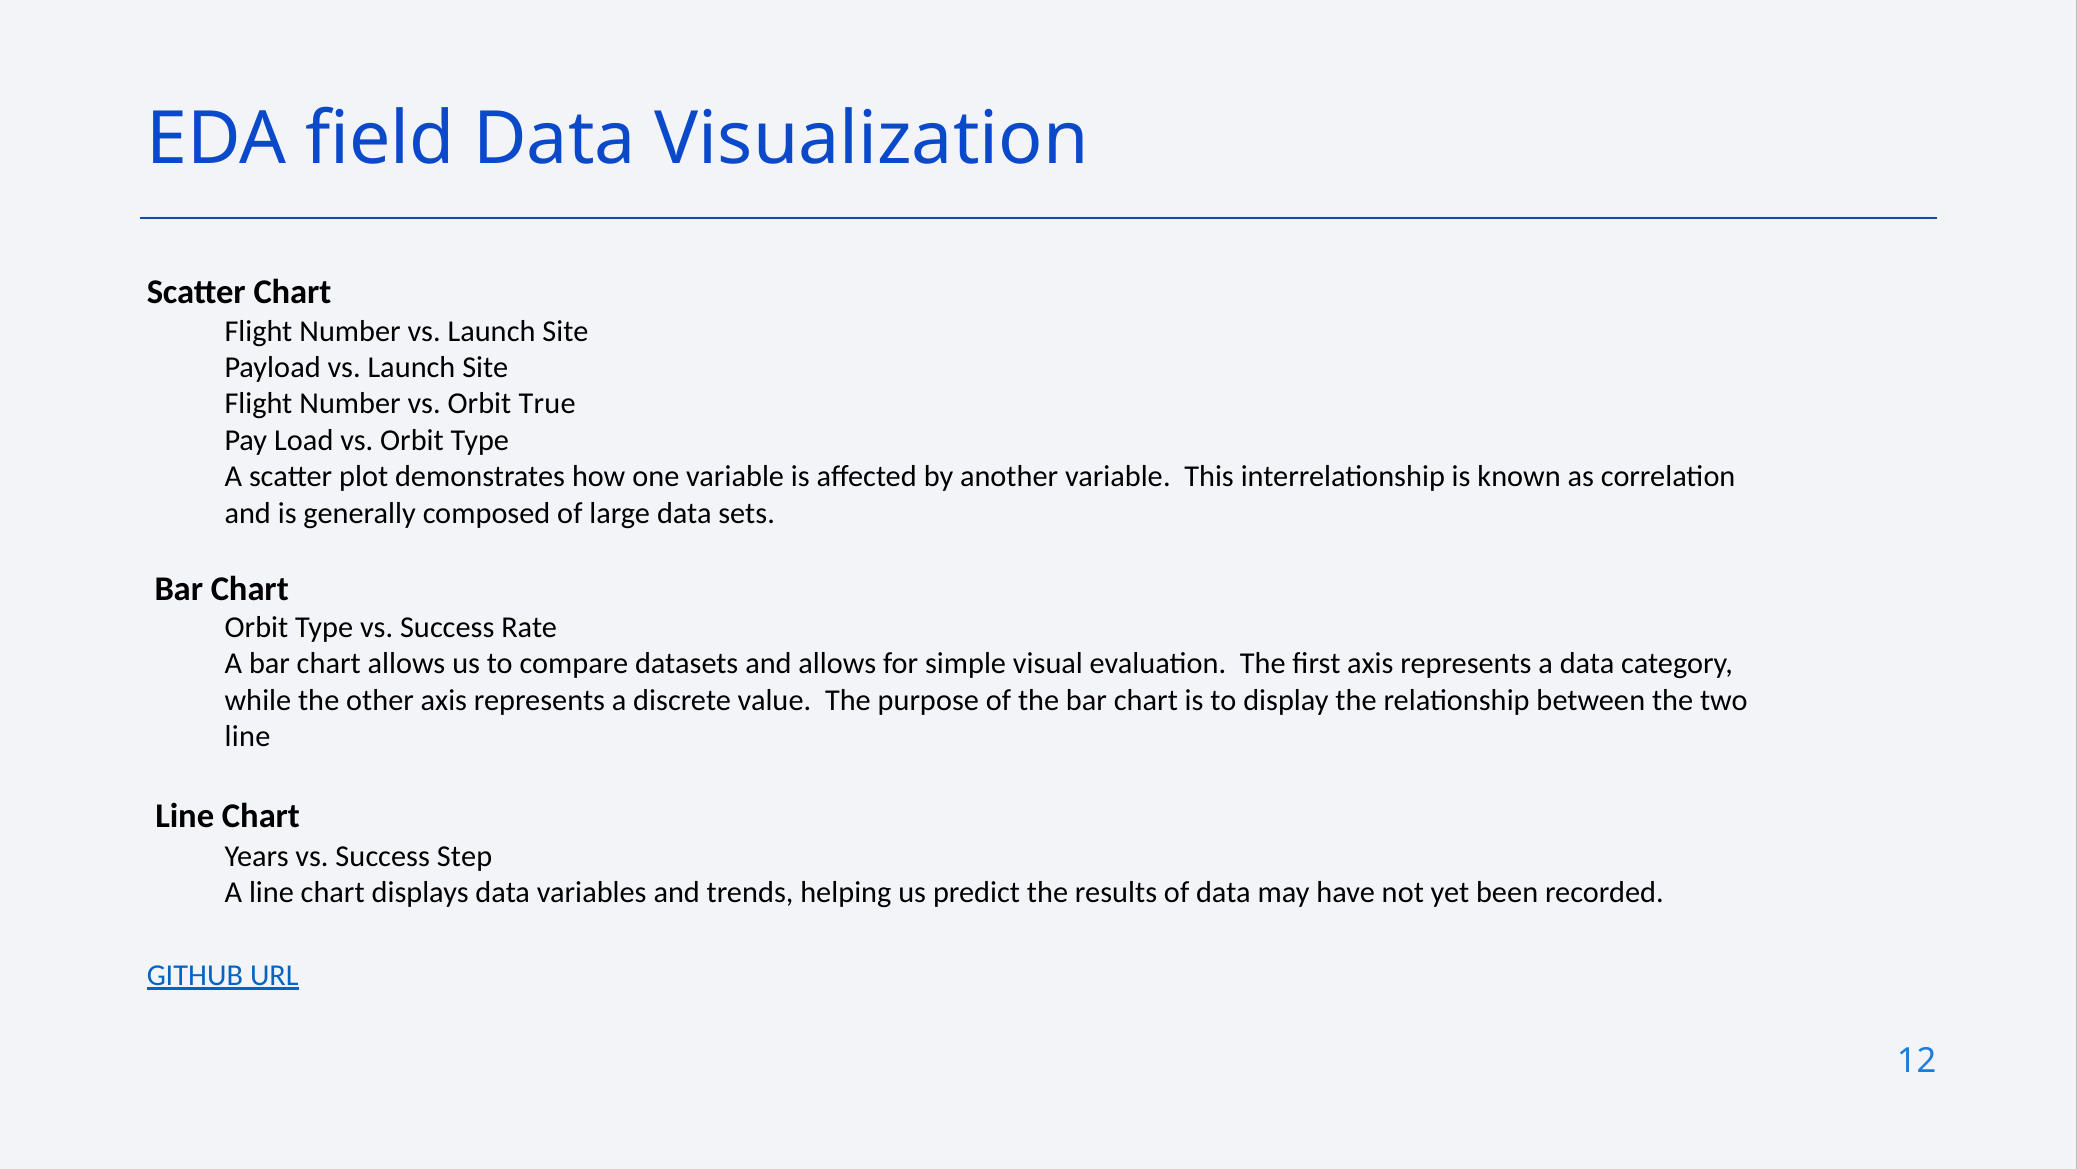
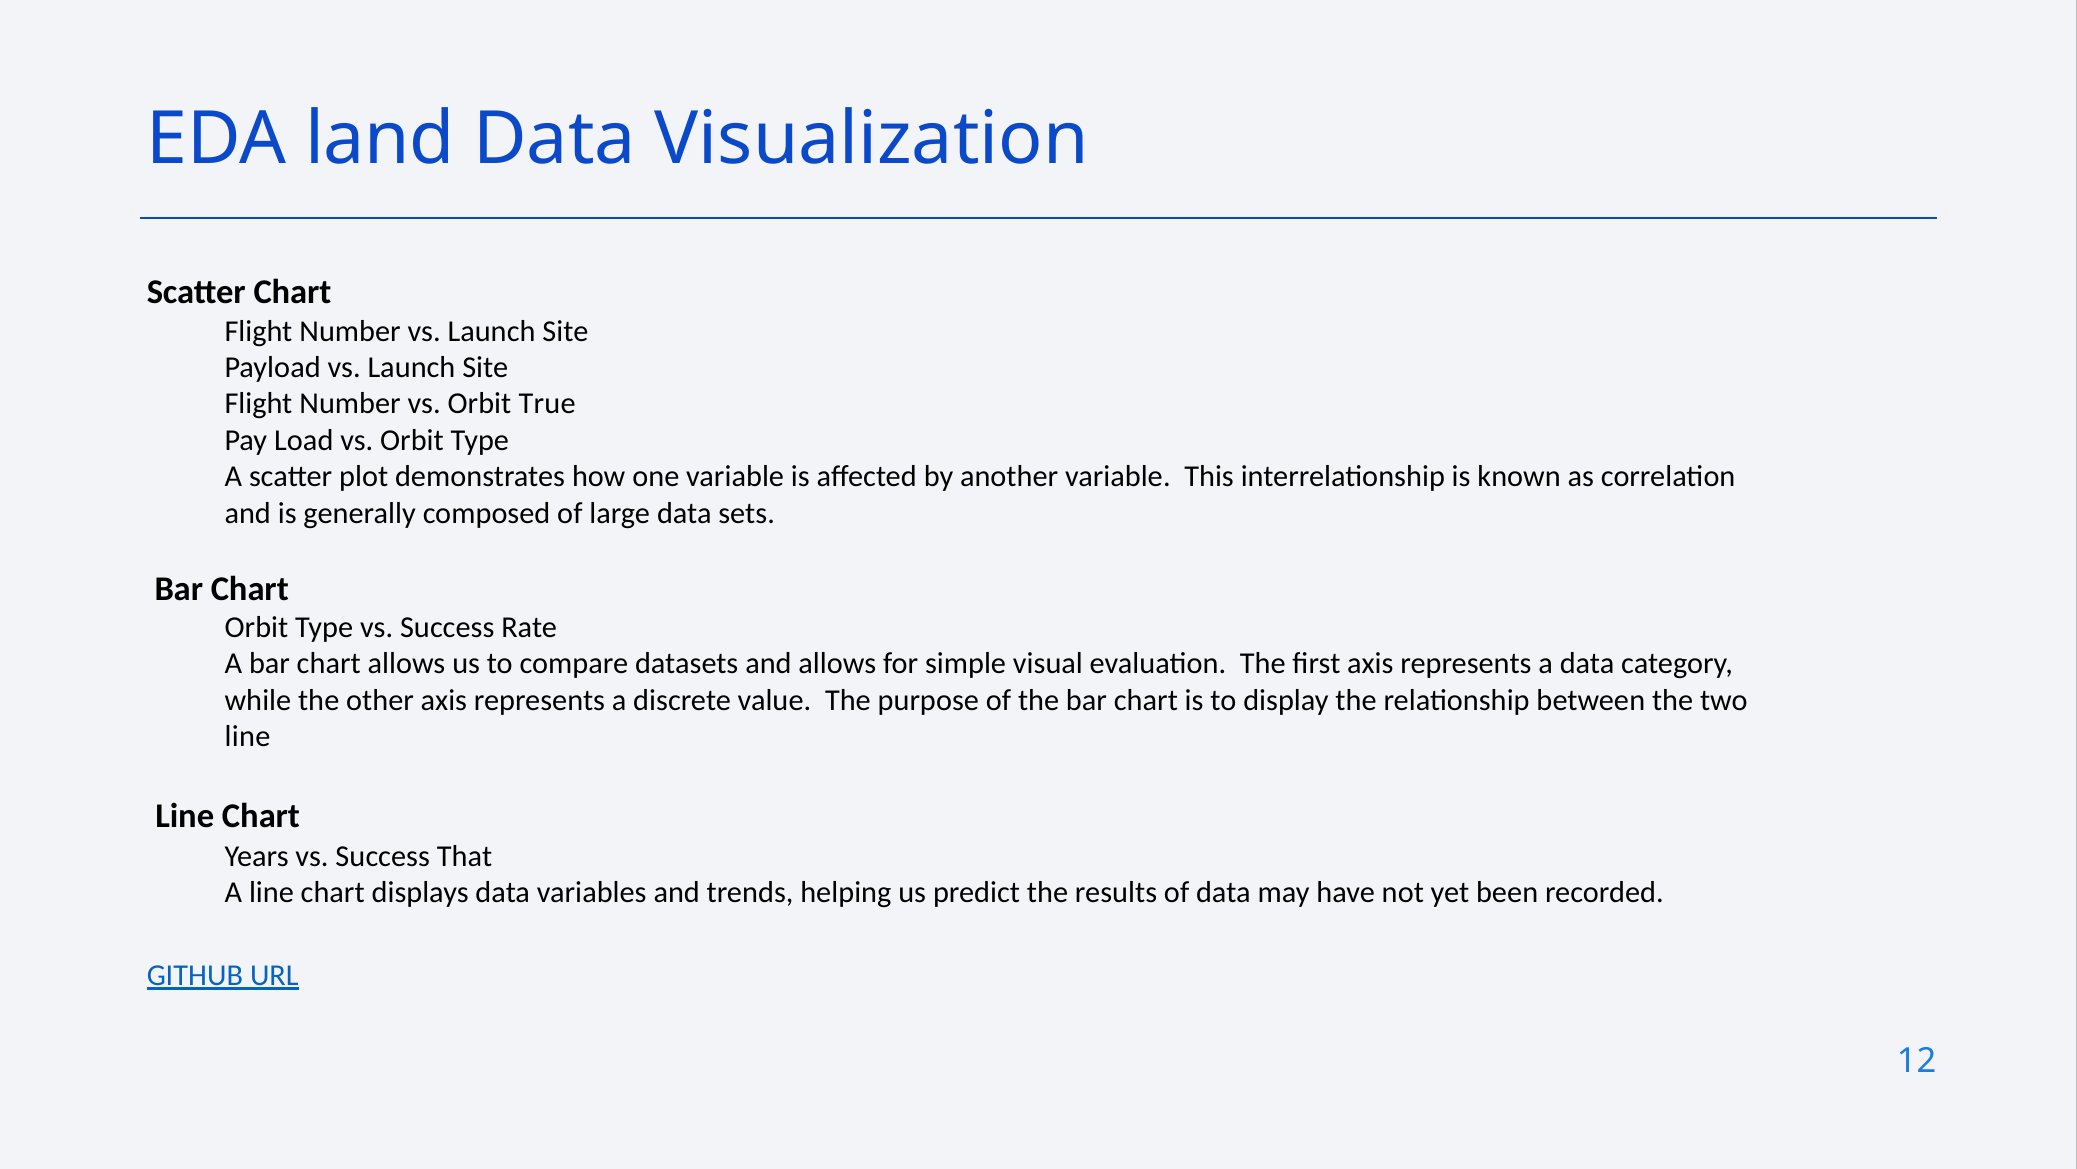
field: field -> land (380, 139)
Step: Step -> That (465, 856)
